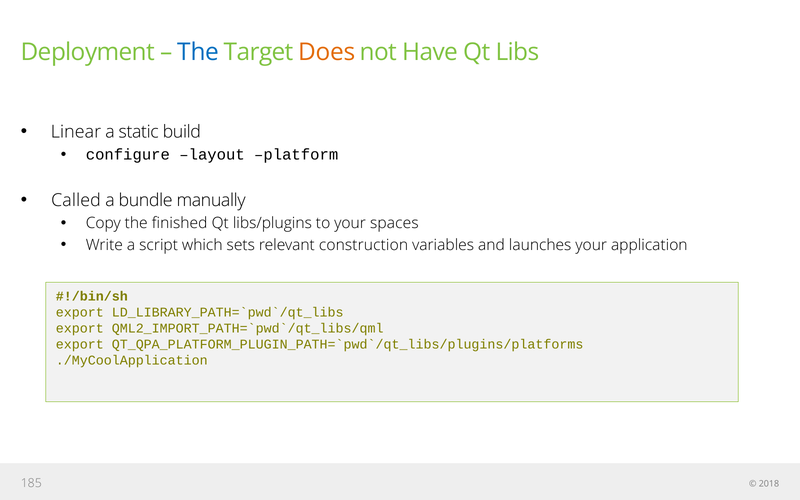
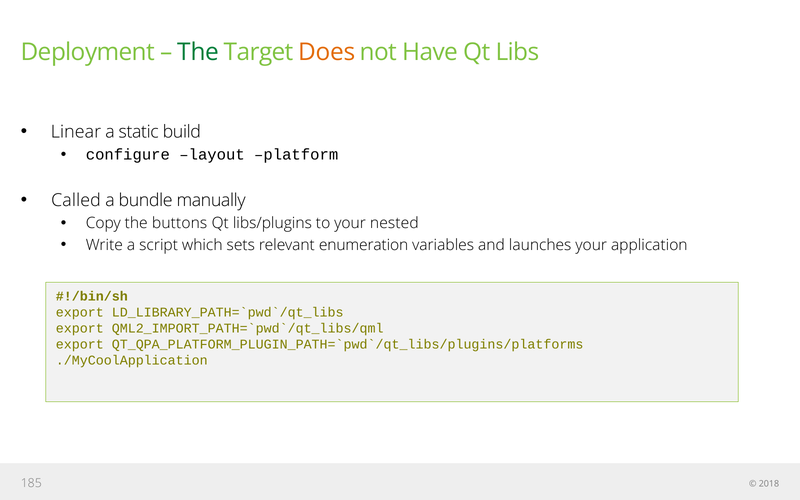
The colour: blue -> green (198, 52)
finished: finished -> buttons (180, 223)
spaces: spaces -> nested (394, 223)
construction: construction -> enumeration (364, 245)
